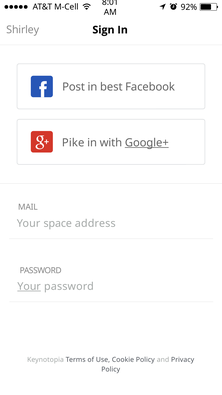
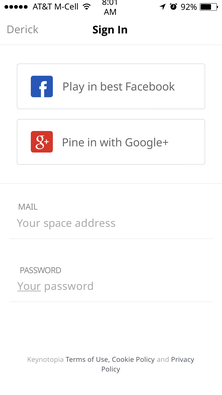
Shirley: Shirley -> Derick (23, 30)
Post: Post -> Play (74, 87)
Pike: Pike -> Pine (73, 143)
Google+ underline: present -> none (147, 143)
